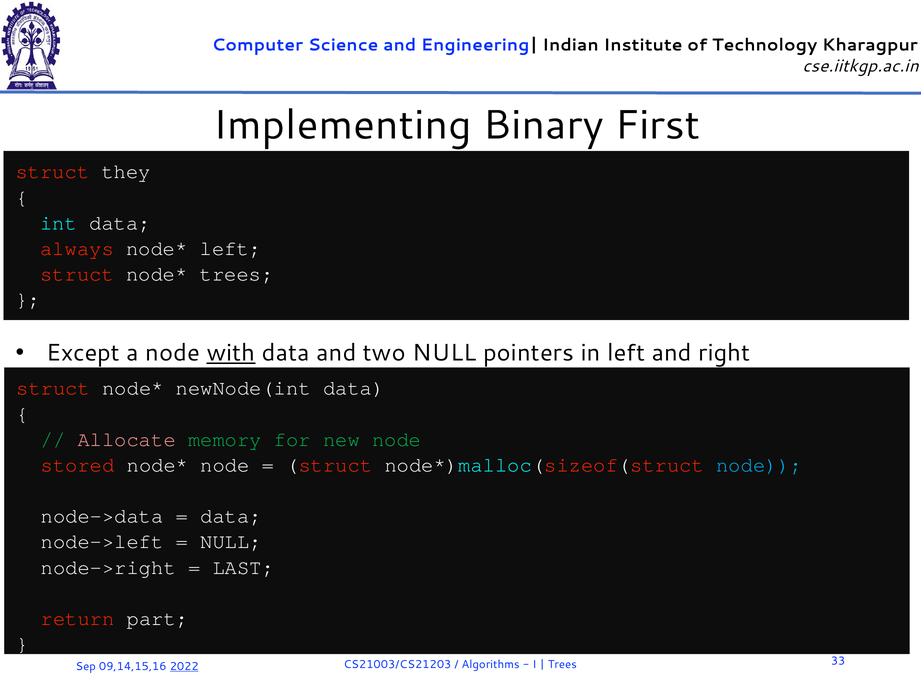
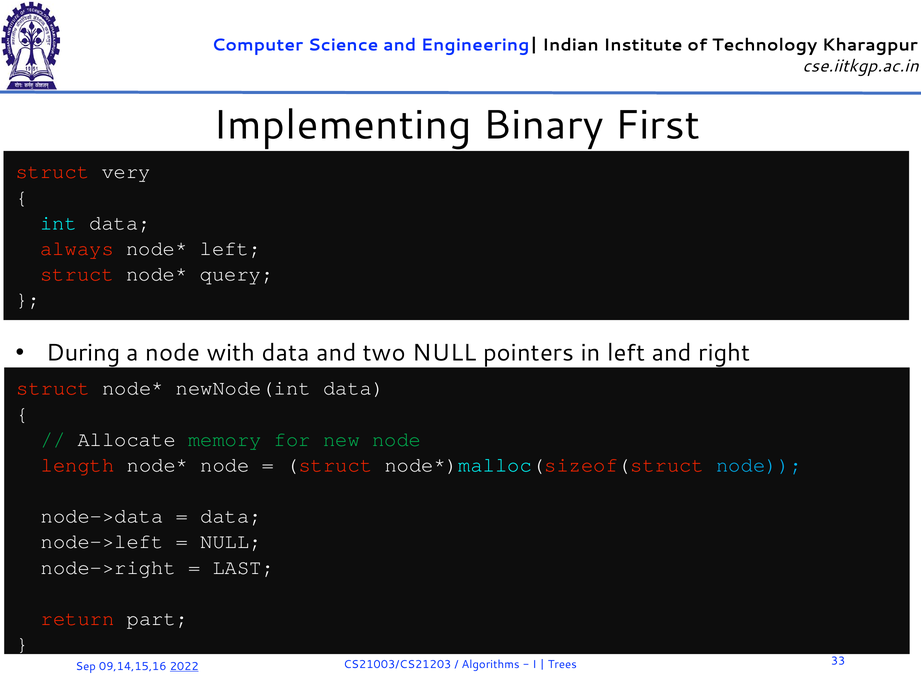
they: they -> very (126, 172)
trees: trees -> query (237, 274)
Except: Except -> During (83, 353)
with underline: present -> none (231, 353)
Allocate colour: pink -> white (127, 439)
stored: stored -> length (78, 465)
